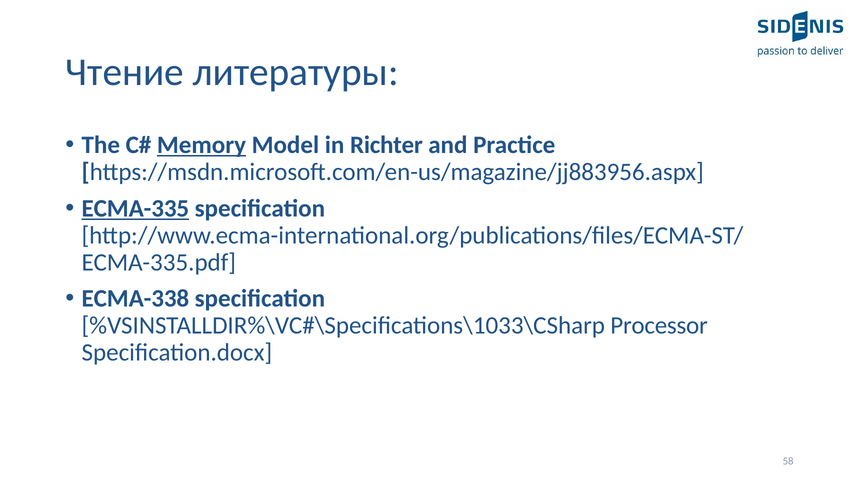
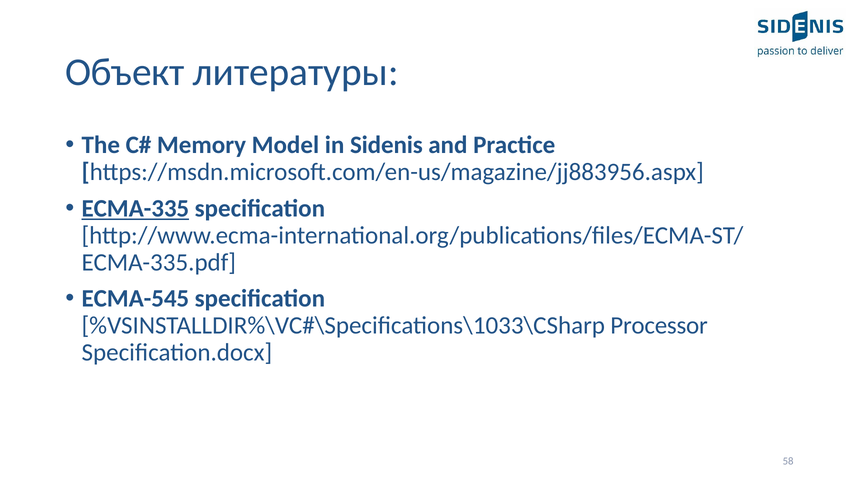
Чтение: Чтение -> Объект (125, 72)
Memory underline: present -> none (202, 145)
Richter: Richter -> Sidenis (386, 145)
ECMA-338: ECMA-338 -> ECMA-545 (135, 298)
